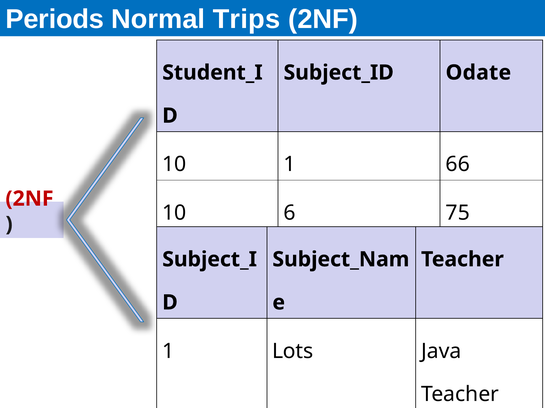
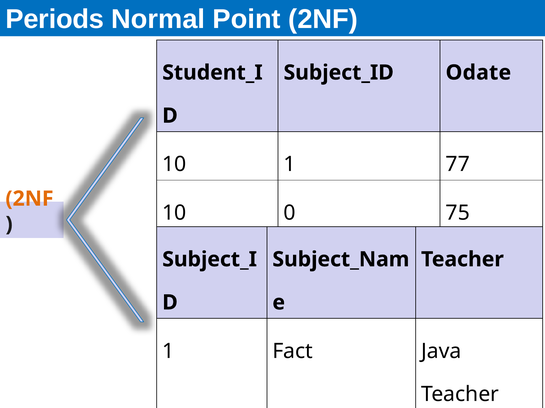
Trips: Trips -> Point (247, 19)
66: 66 -> 77 (458, 165)
2NF colour: red -> orange (29, 199)
6: 6 -> 0 (290, 213)
Lots: Lots -> Fact (293, 352)
